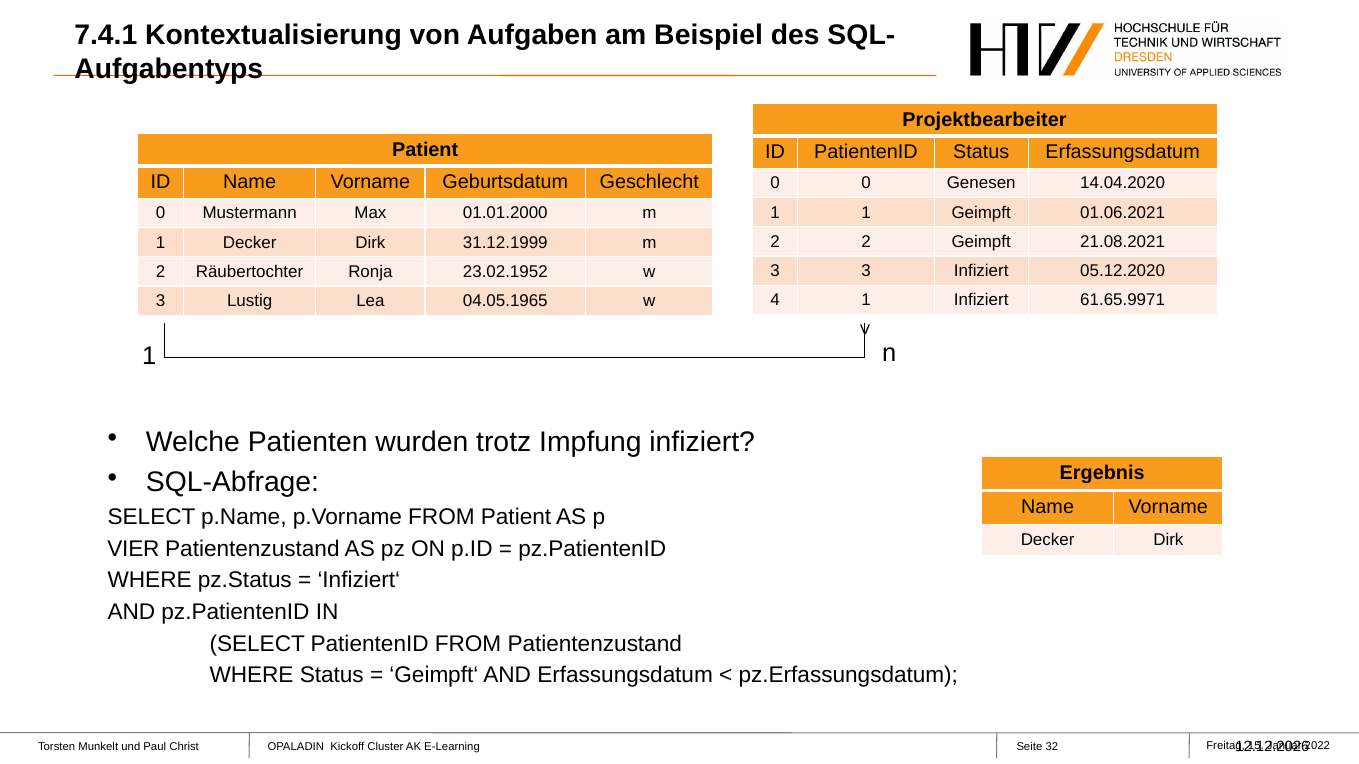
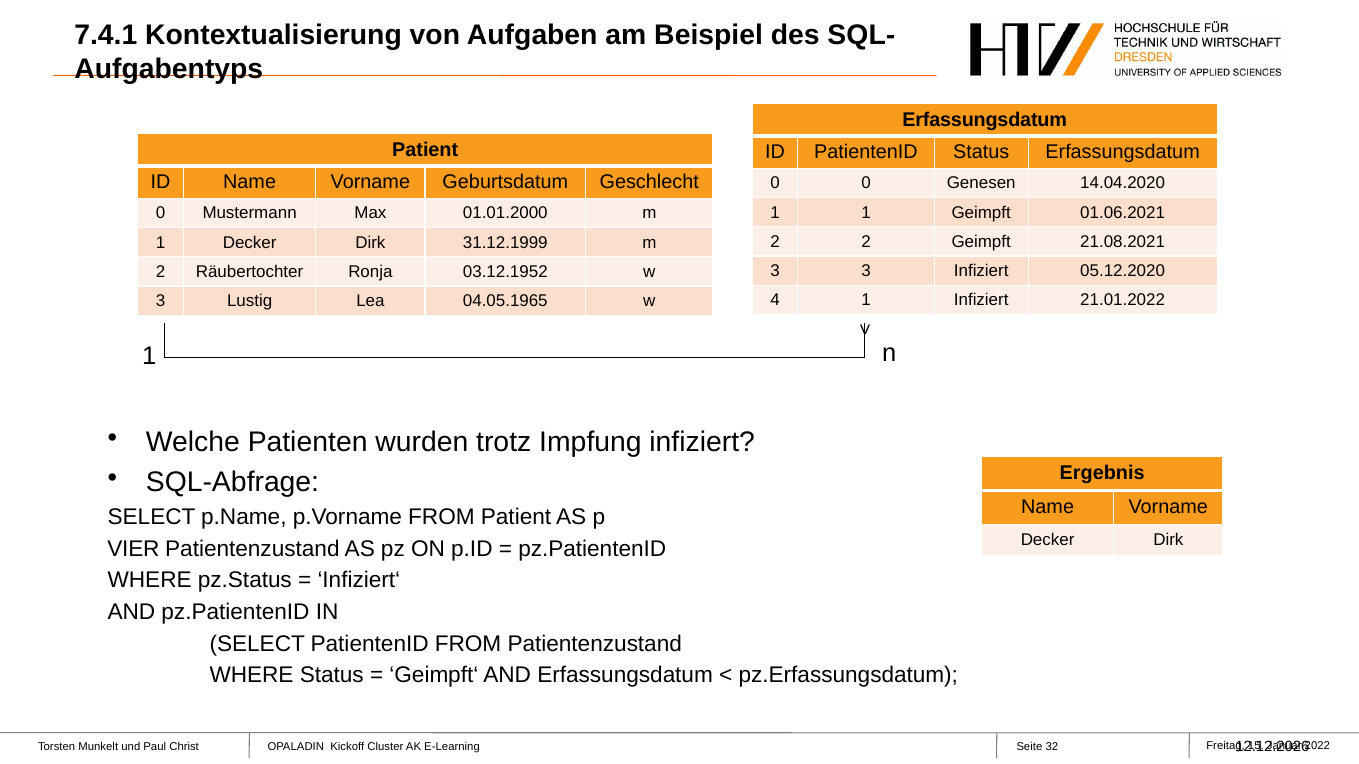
Projektbearbeiter: Projektbearbeiter -> Erfassungsdatum (985, 120)
23.02.1952: 23.02.1952 -> 03.12.1952 (505, 272)
61.65.9971: 61.65.9971 -> 21.01.2022 (1123, 300)
